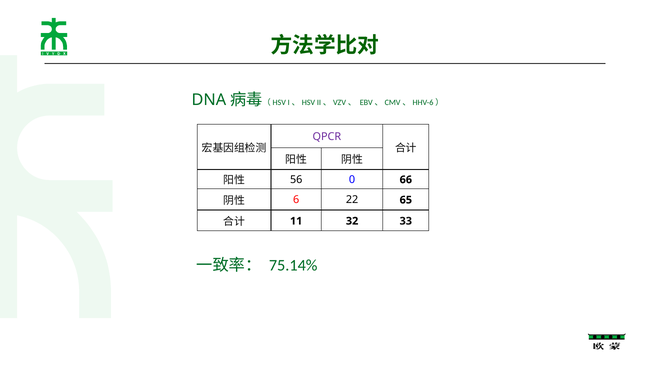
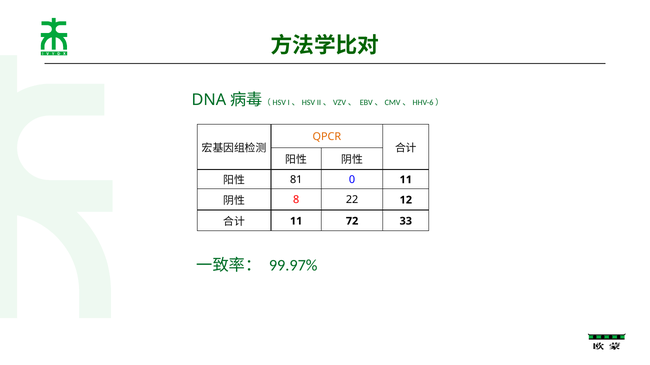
QPCR colour: purple -> orange (327, 137)
56: 56 -> 81 (296, 180)
0 66: 66 -> 11 (406, 180)
6: 6 -> 8 (296, 200)
65: 65 -> 12 (406, 200)
32: 32 -> 72 (352, 221)
75.14%: 75.14% -> 99.97% (293, 266)
